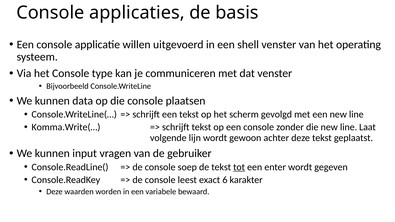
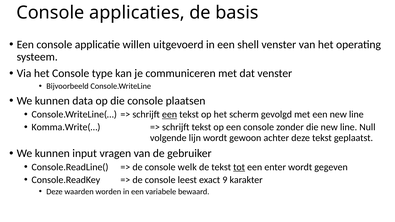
een underline: none -> present (170, 115)
Laat: Laat -> Null (367, 127)
soep: soep -> welk (187, 167)
6: 6 -> 9 (225, 180)
